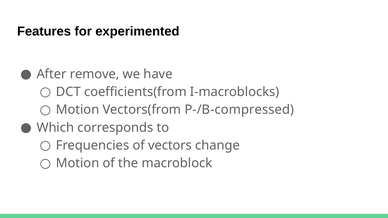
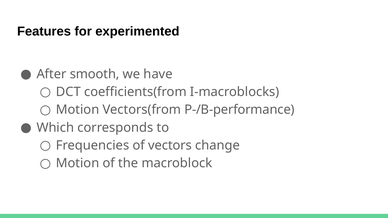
remove: remove -> smooth (95, 74)
P-/B-compressed: P-/B-compressed -> P-/B-performance (239, 110)
